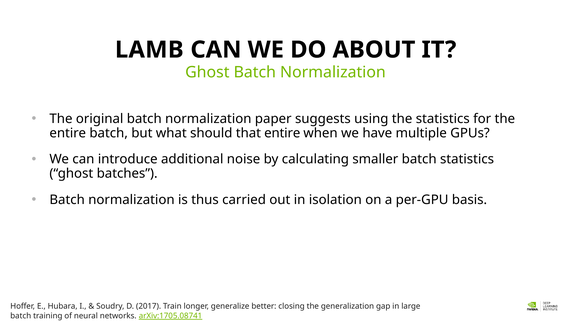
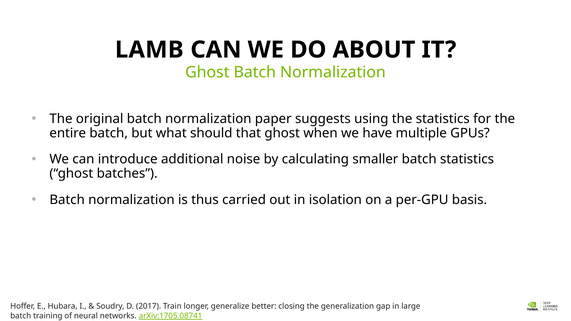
that entire: entire -> ghost (282, 133)
